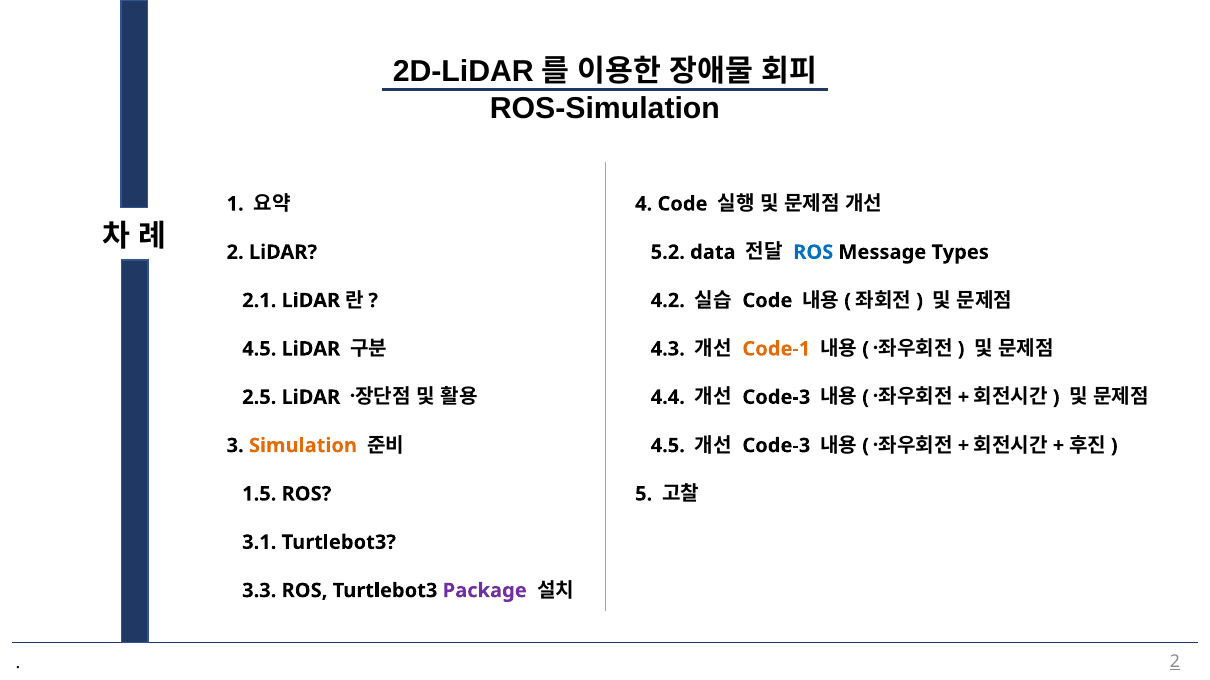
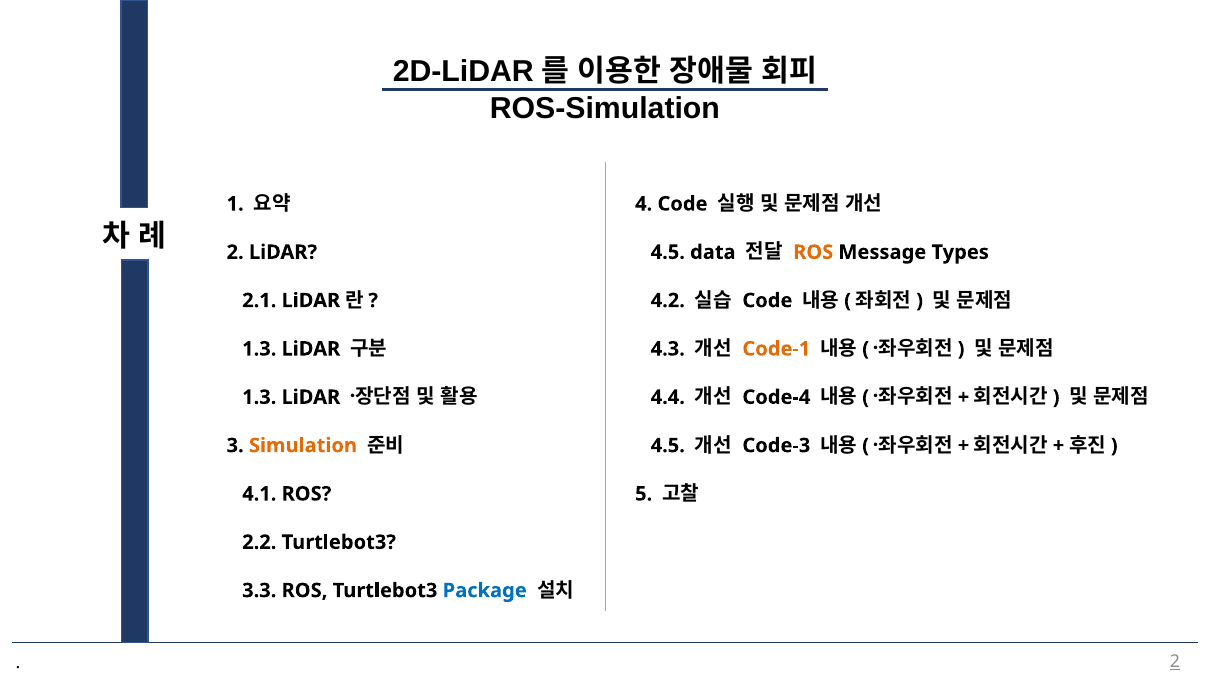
5.2: 5.2 -> 4.5 (668, 252)
ROS colour: blue -> orange (813, 252)
4.5: 4.5 -> 1.3 (259, 349)
2.5: 2.5 -> 1.3 (259, 398)
Code-3: Code-3 -> Code-4 (776, 398)
1.5: 1.5 -> 4.1 (259, 494)
3.1: 3.1 -> 2.2 (259, 543)
Package colour: purple -> blue (485, 591)
